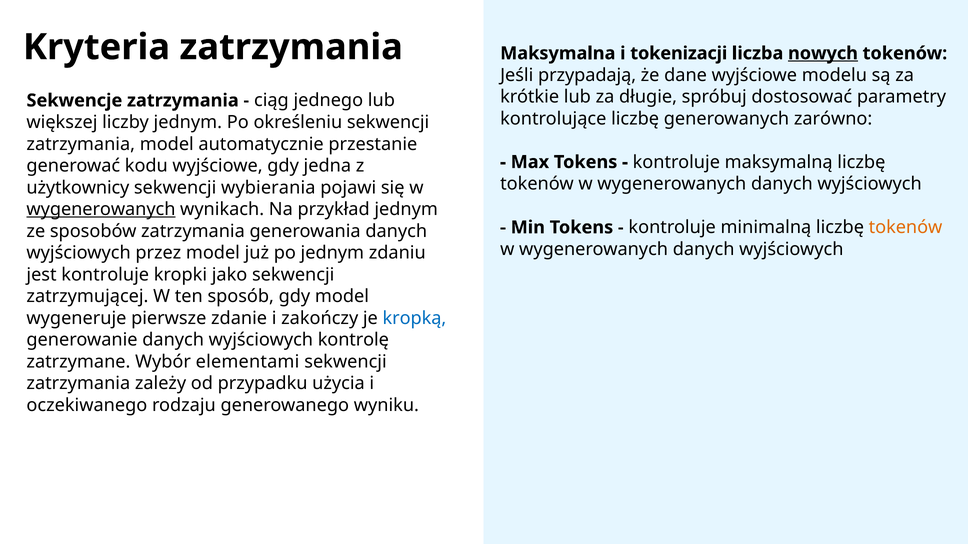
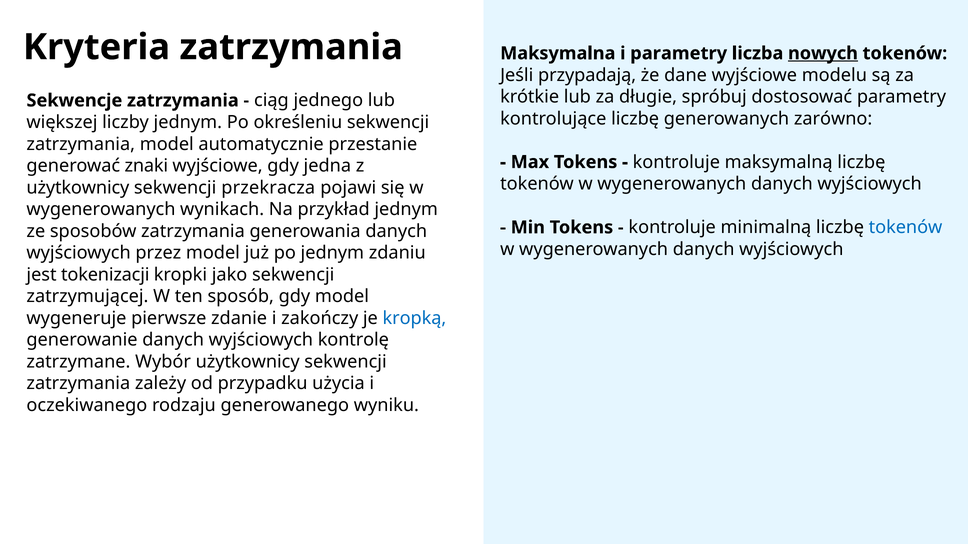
i tokenizacji: tokenizacji -> parametry (679, 53)
kodu: kodu -> znaki (146, 166)
wybierania: wybierania -> przekracza (268, 188)
wygenerowanych underline: present -> none (101, 209)
tokenów colour: orange -> blue (906, 228)
jest kontroluje: kontroluje -> tokenizacji (105, 275)
Wybór elementami: elementami -> użytkownicy (248, 362)
